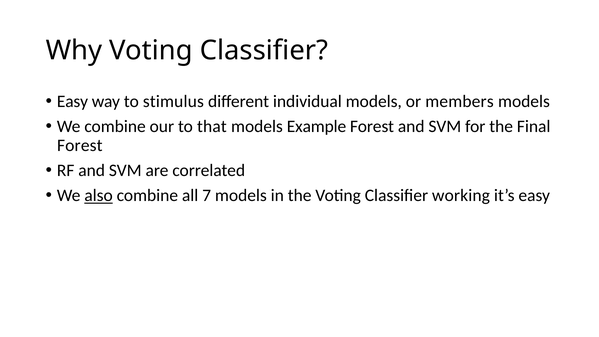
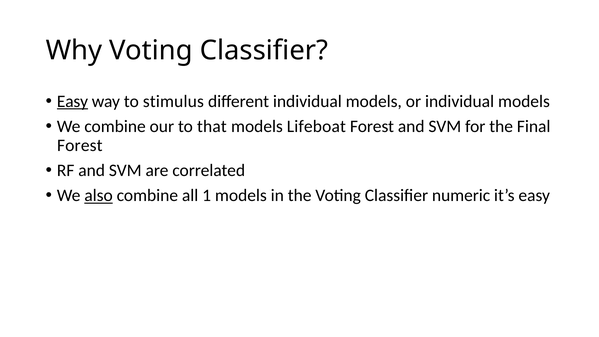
Easy underline: none -> present (72, 101)
or members: members -> individual (460, 101)
Example: Example -> Lifeboat (316, 126)
7: 7 -> 1 (207, 195)
working: working -> numeric (461, 195)
